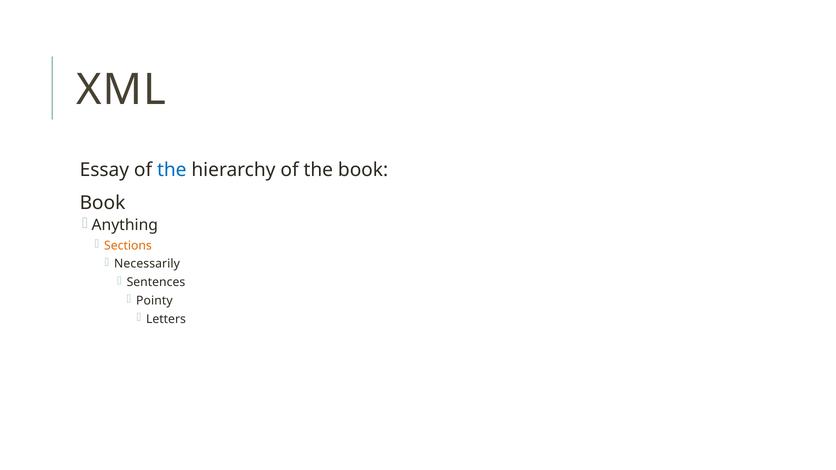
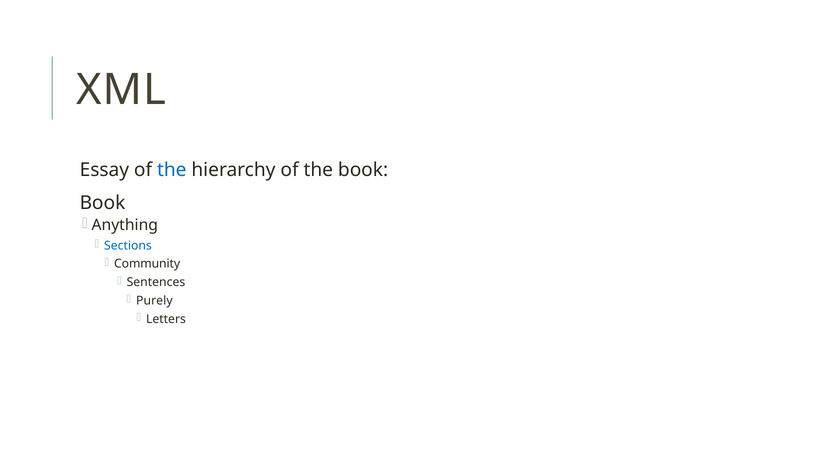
Sections colour: orange -> blue (128, 246)
Necessarily: Necessarily -> Community (147, 264)
Pointy: Pointy -> Purely (154, 301)
